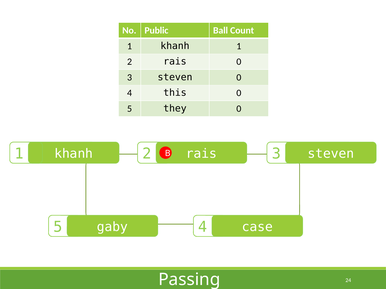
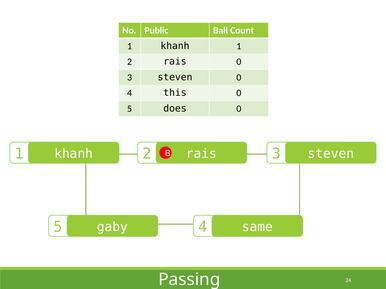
they: they -> does (175, 109)
case: case -> same (257, 227)
